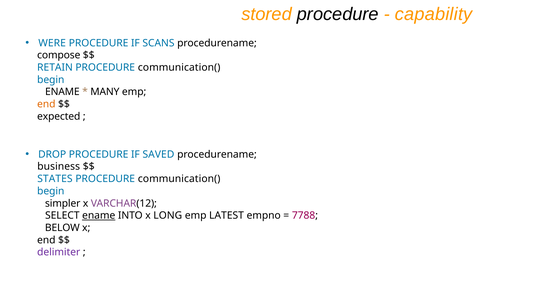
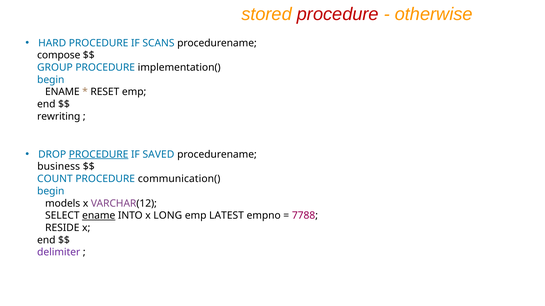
procedure colour: black -> red (338, 14)
capability: capability -> otherwise (434, 14)
WERE: WERE -> HARD (52, 43)
RETAIN: RETAIN -> GROUP (55, 68)
communication(: communication( -> implementation( (179, 68)
MANY: MANY -> RESET (105, 92)
end colour: orange -> black (46, 104)
expected: expected -> rewriting (59, 117)
PROCEDURE underline: none -> present (99, 155)
STATES: STATES -> COUNT (55, 179)
simpler: simpler -> models (63, 204)
BELOW: BELOW -> RESIDE (62, 228)
